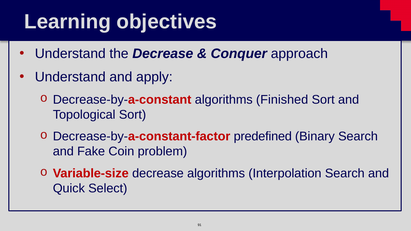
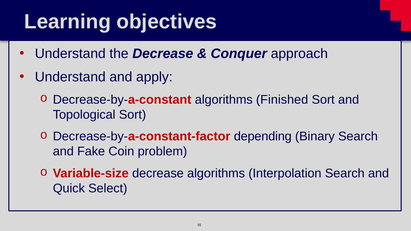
predefined: predefined -> depending (263, 137)
